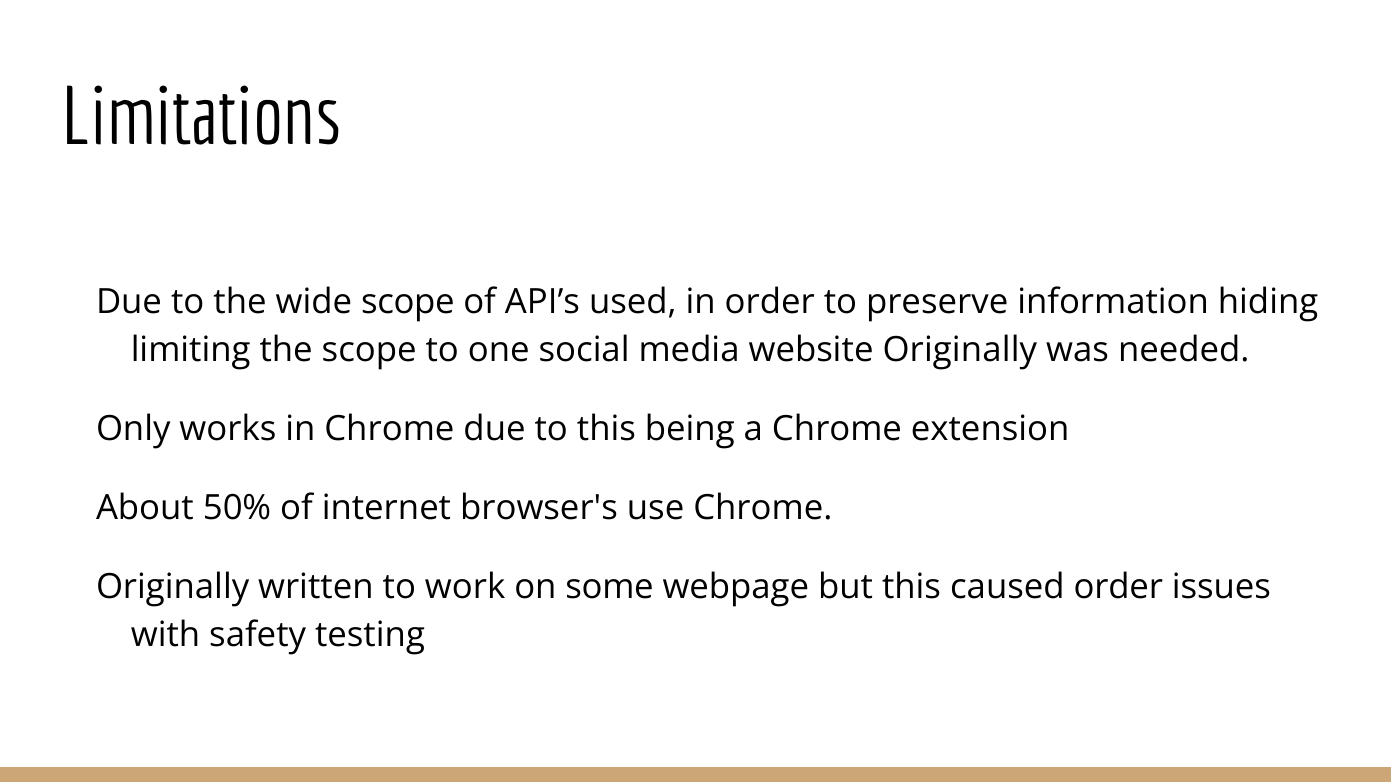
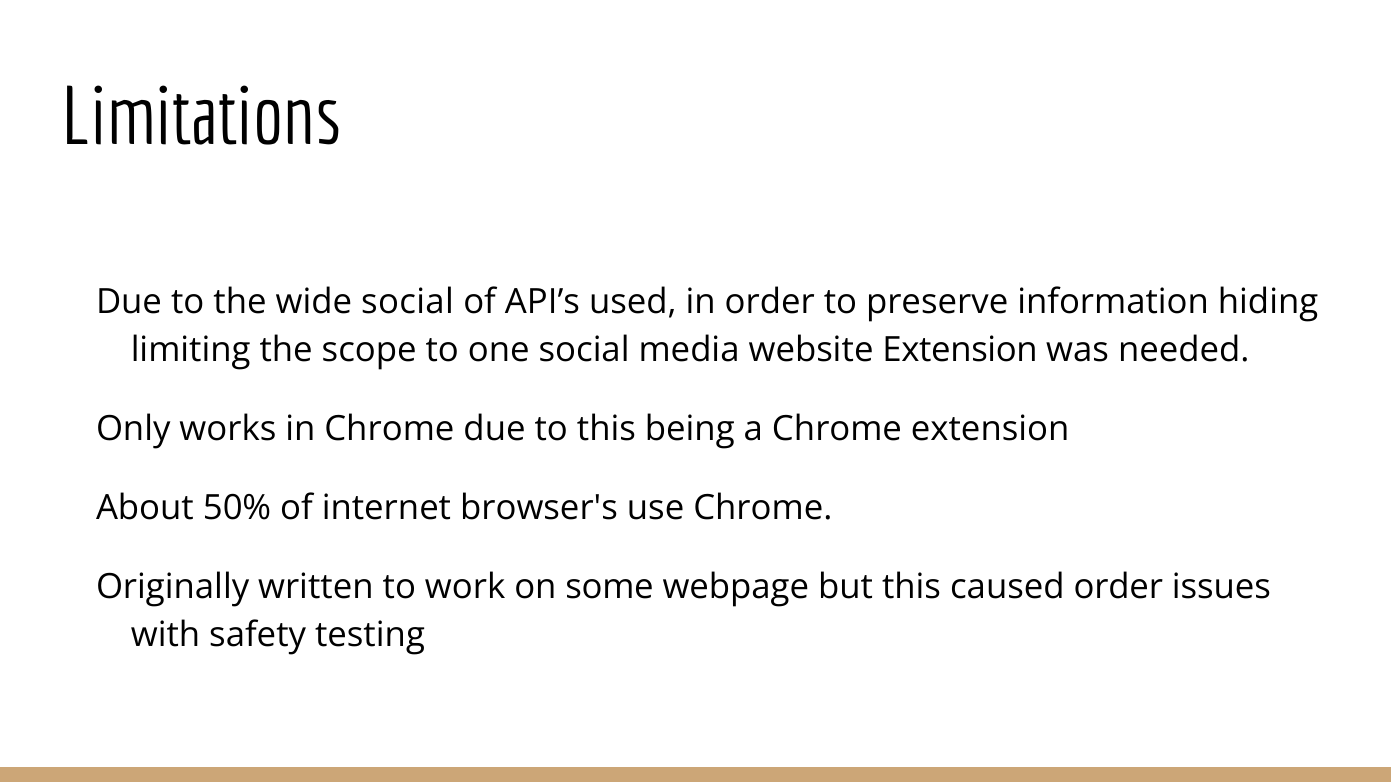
wide scope: scope -> social (408, 302)
website Originally: Originally -> Extension (960, 350)
